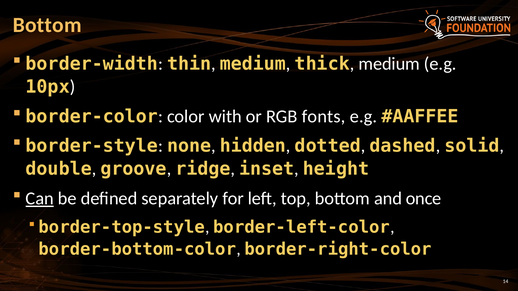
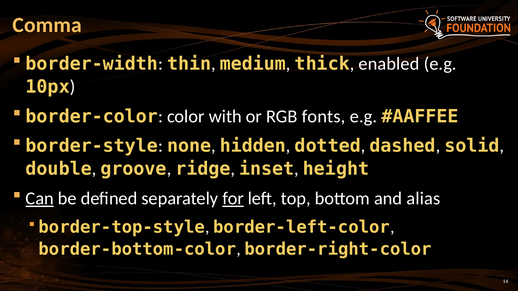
Bottom: Bottom -> Comma (47, 25)
thick medium: medium -> enabled (389, 64)
for underline: none -> present (233, 199)
once: once -> alias (423, 199)
